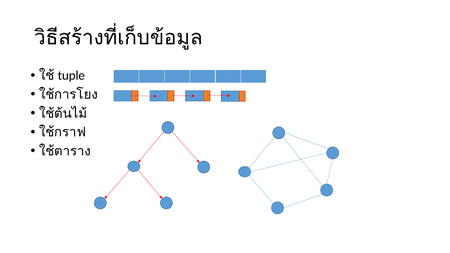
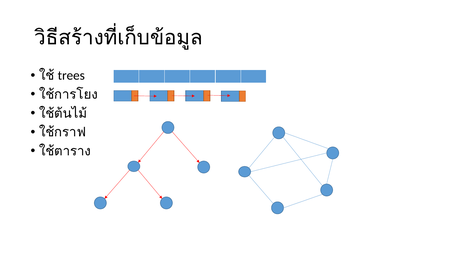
tuple: tuple -> trees (71, 76)
